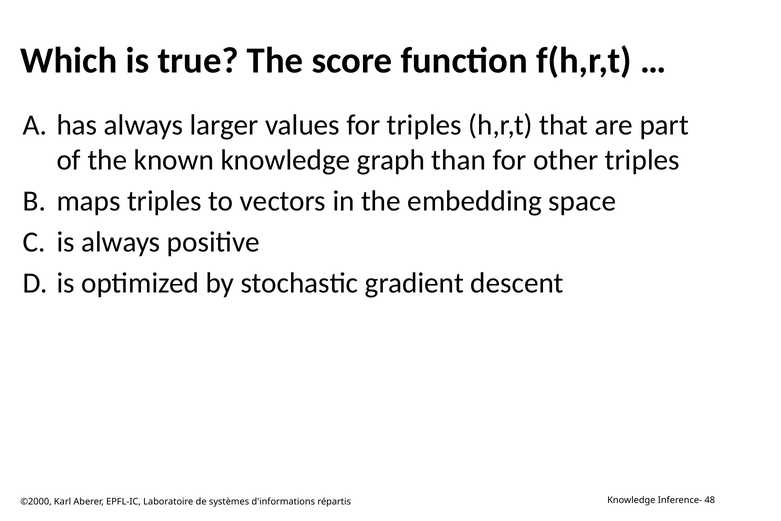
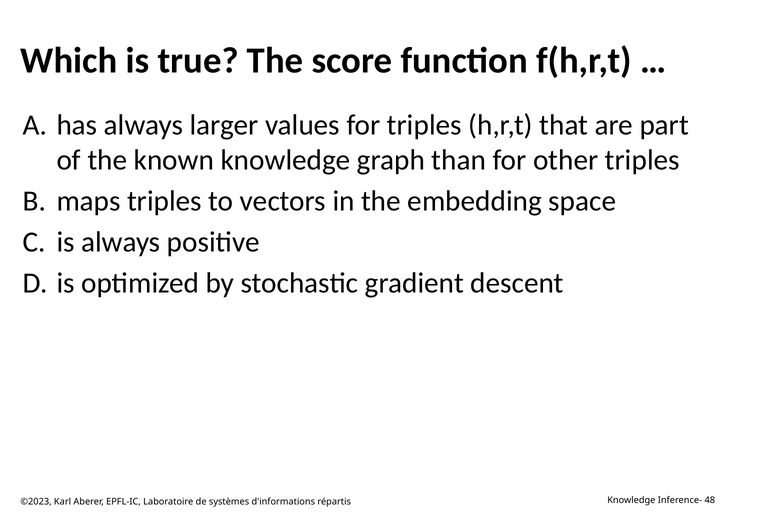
©2000: ©2000 -> ©2023 (36, 502)
